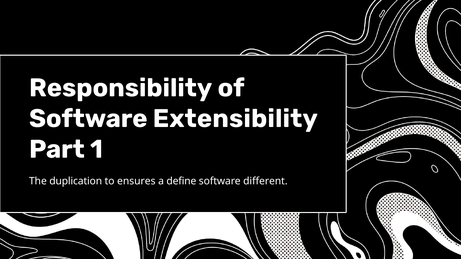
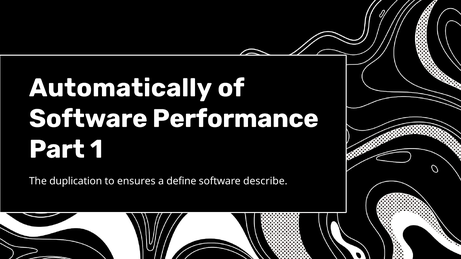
Responsibility: Responsibility -> Automatically (121, 88)
Extensibility: Extensibility -> Performance (235, 119)
different: different -> describe (265, 181)
